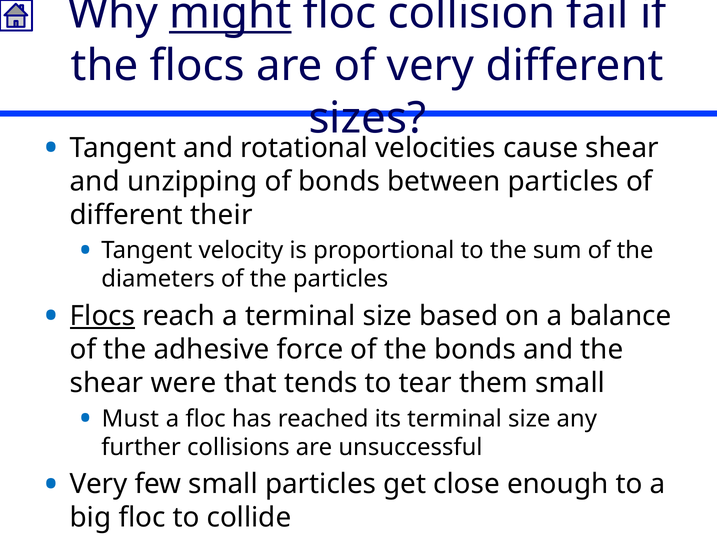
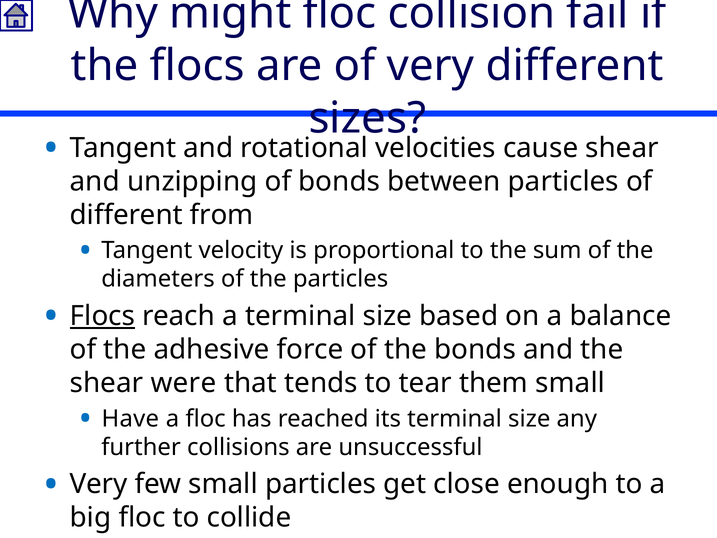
might underline: present -> none (230, 13)
their: their -> from (222, 215)
Must: Must -> Have (130, 418)
